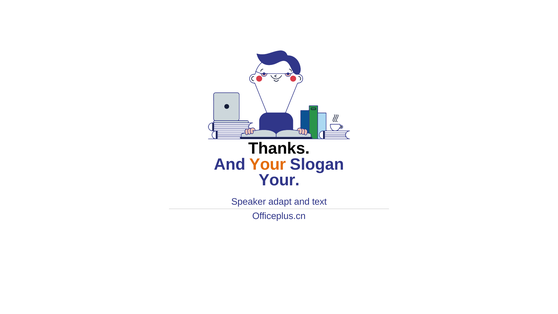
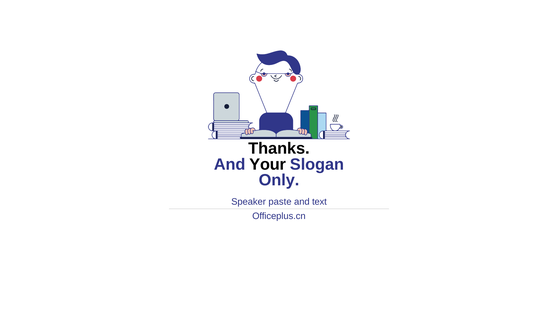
Your colour: orange -> black (268, 164)
Your: Your -> Only (279, 180)
adapt: adapt -> paste (280, 202)
